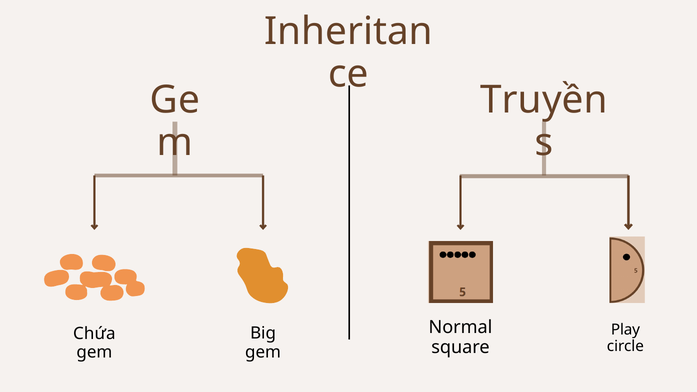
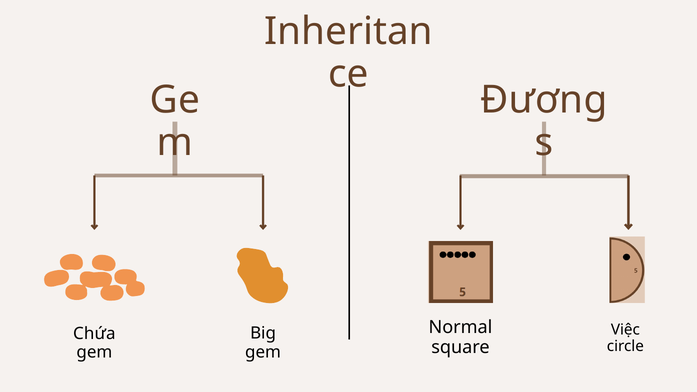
Truyền: Truyền -> Đương (544, 100)
Play: Play -> Việc (625, 330)
